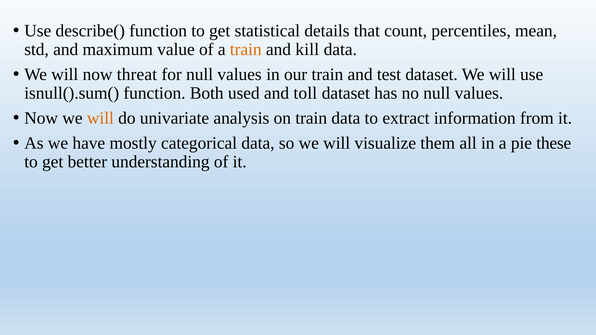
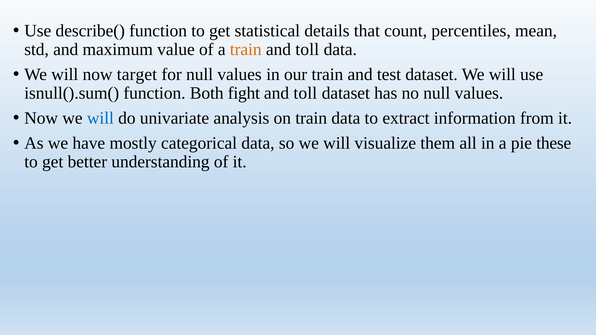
kill: kill -> toll (307, 49)
threat: threat -> target (137, 74)
used: used -> fight (244, 93)
will colour: orange -> blue (100, 118)
